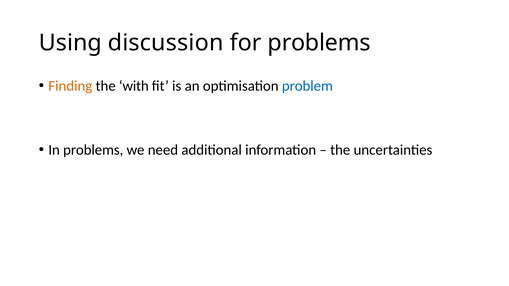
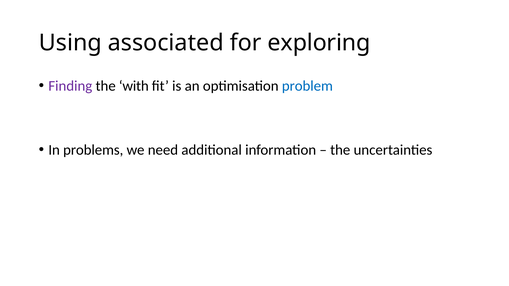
discussion: discussion -> associated (166, 43)
for problems: problems -> exploring (319, 43)
Finding colour: orange -> purple (70, 86)
